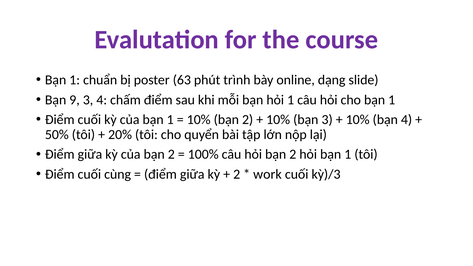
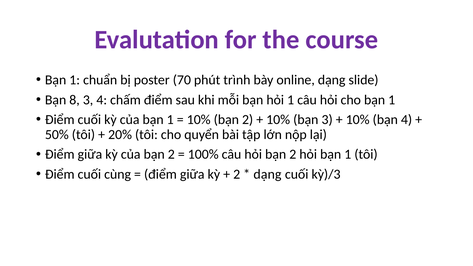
63: 63 -> 70 (182, 80)
9: 9 -> 8 (75, 100)
work: work -> dạng (267, 174)
